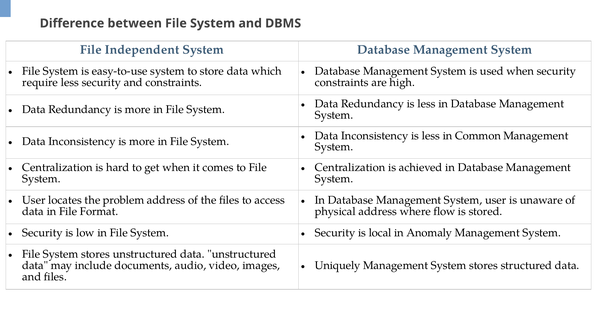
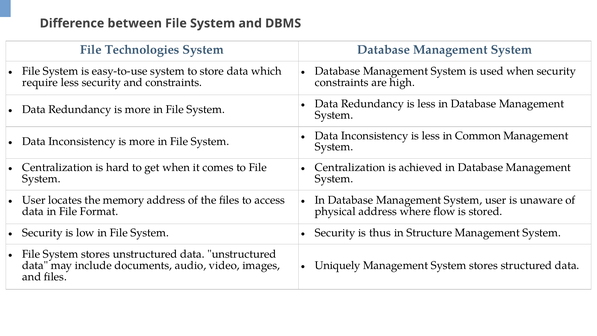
Independent: Independent -> Technologies (142, 50)
problem: problem -> memory (124, 200)
local: local -> thus (380, 233)
Anomaly: Anomaly -> Structure (429, 233)
